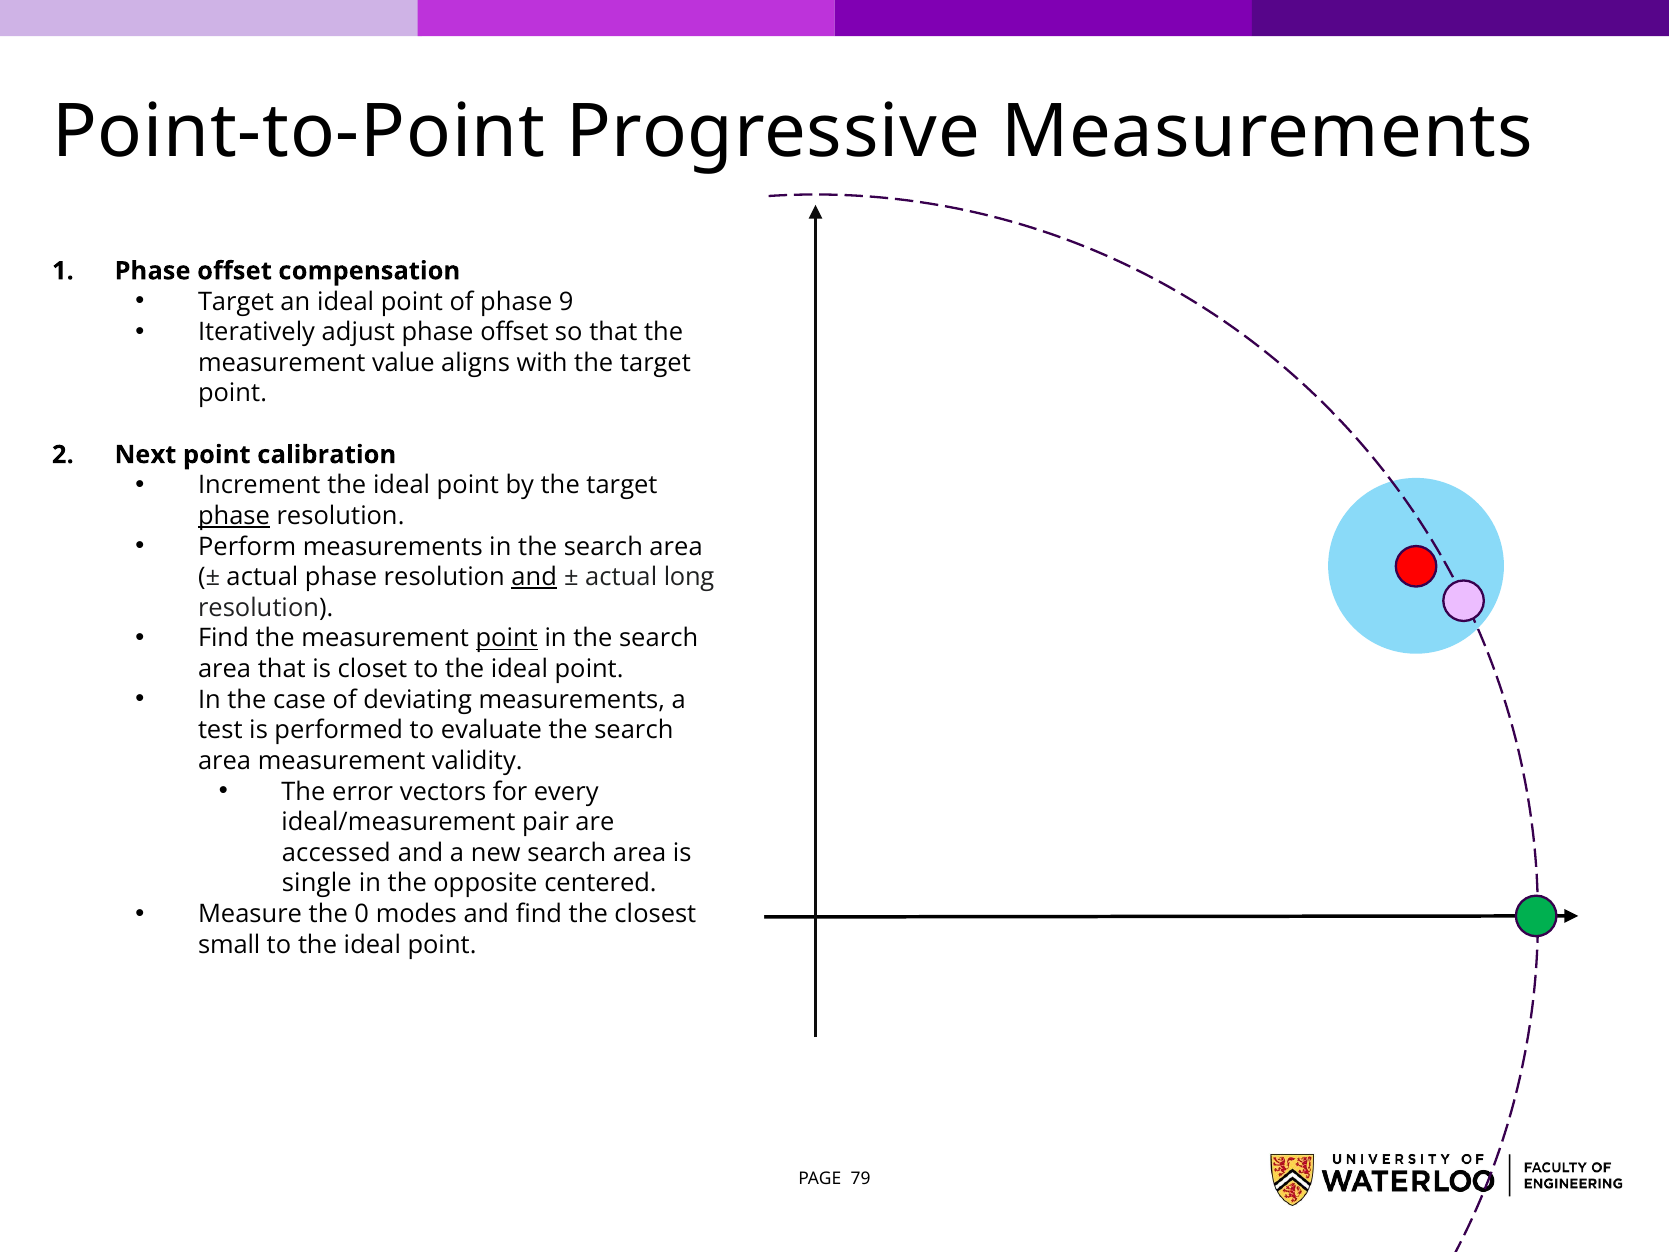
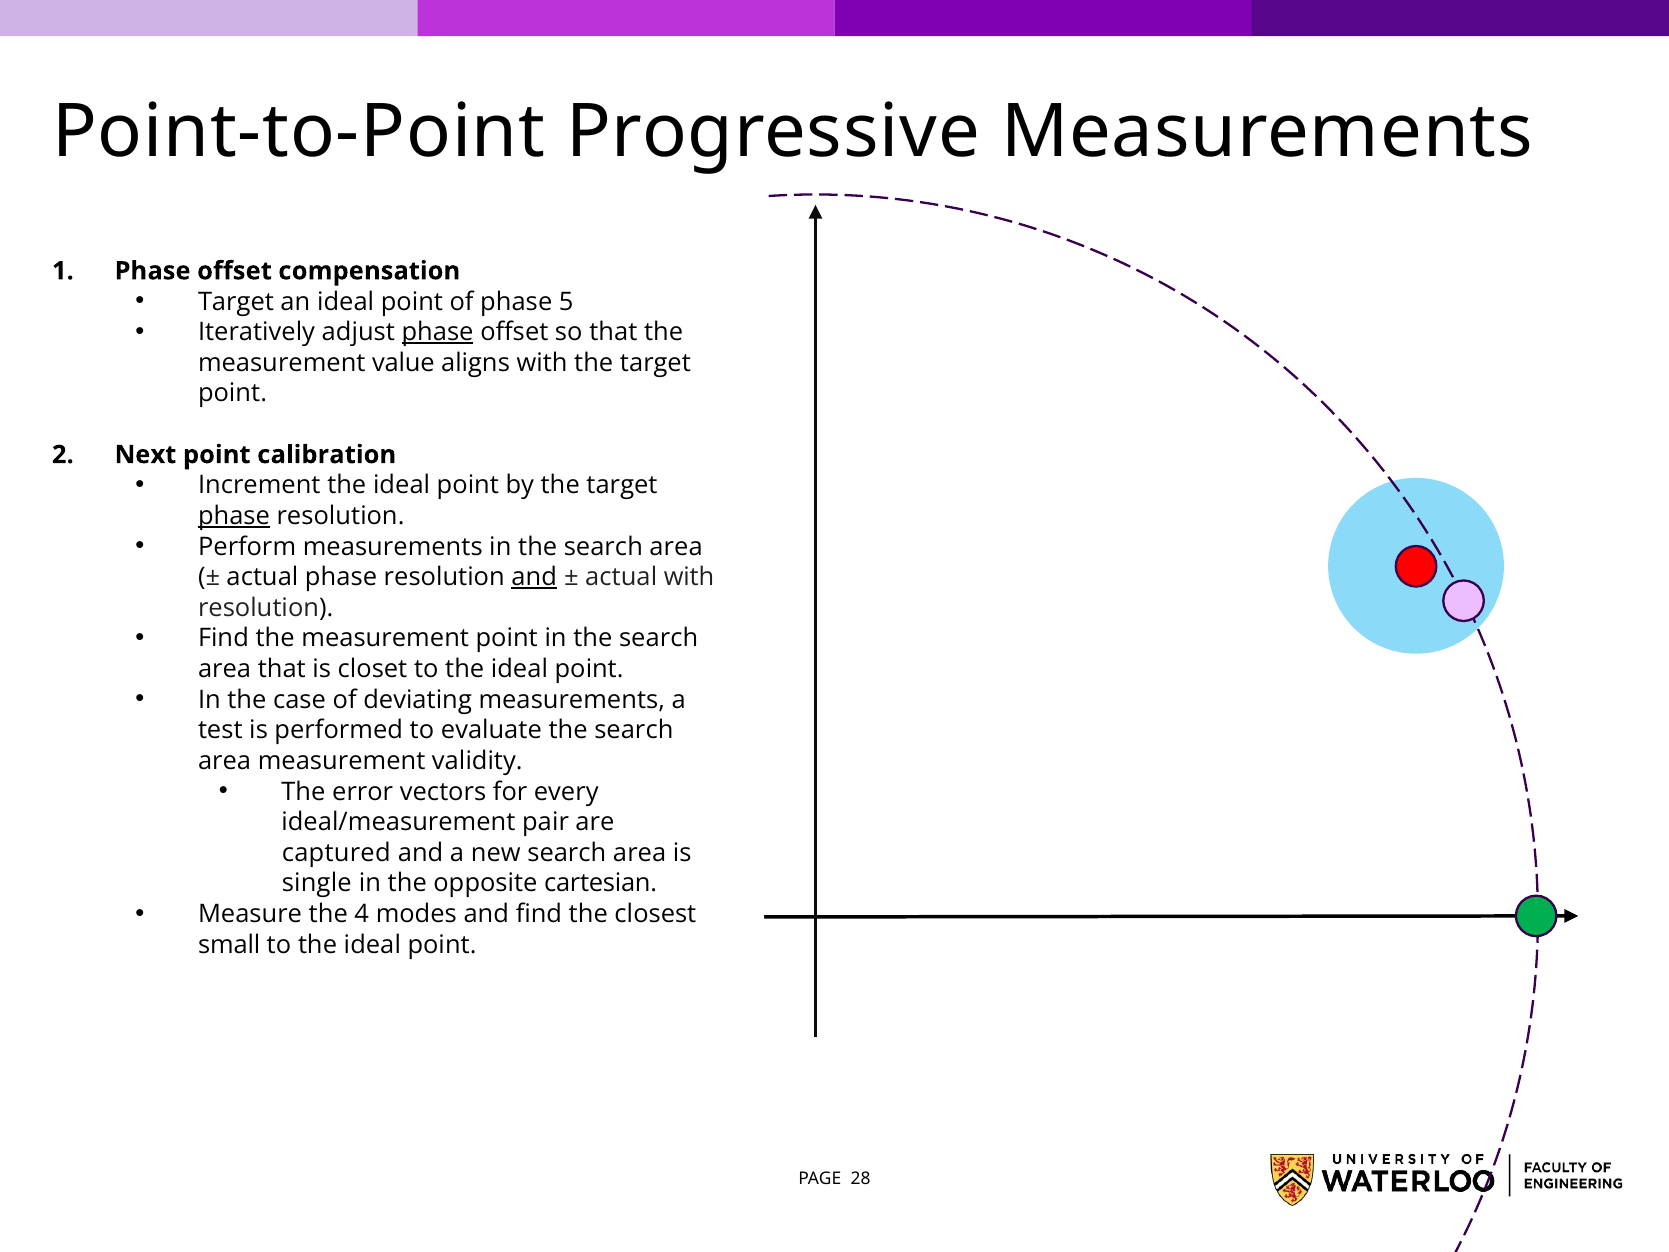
9: 9 -> 5 (566, 302)
phase underline: none -> present (438, 332)
actual long: long -> with (689, 577)
point underline: present -> none (507, 638)
accessed: accessed -> captured (336, 853)
centered: centered -> cartesian (601, 883)
0: 0 -> 4 (362, 914)
79: 79 -> 28 (860, 1179)
